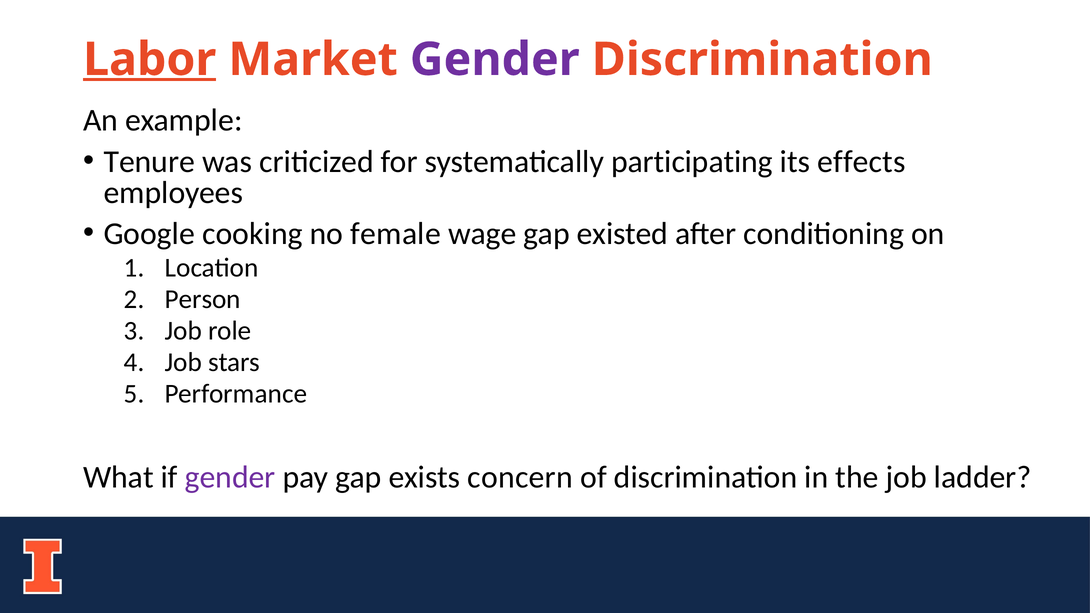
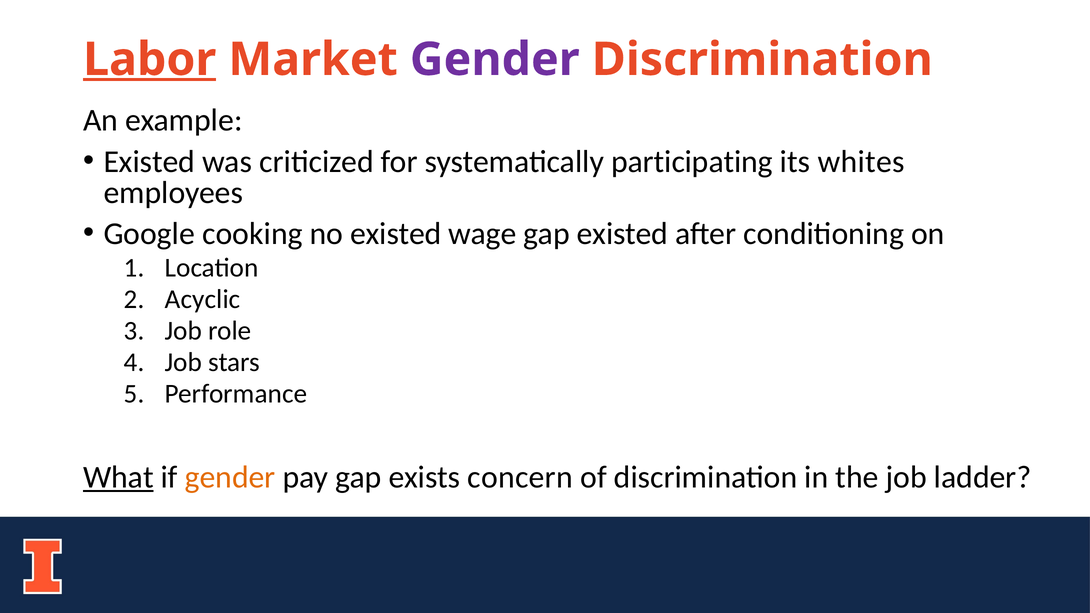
Tenure: Tenure -> Existed (149, 162)
effects: effects -> whites (861, 162)
no female: female -> existed (396, 234)
Person: Person -> Acyclic (203, 299)
What underline: none -> present (118, 477)
gender colour: purple -> orange (230, 477)
